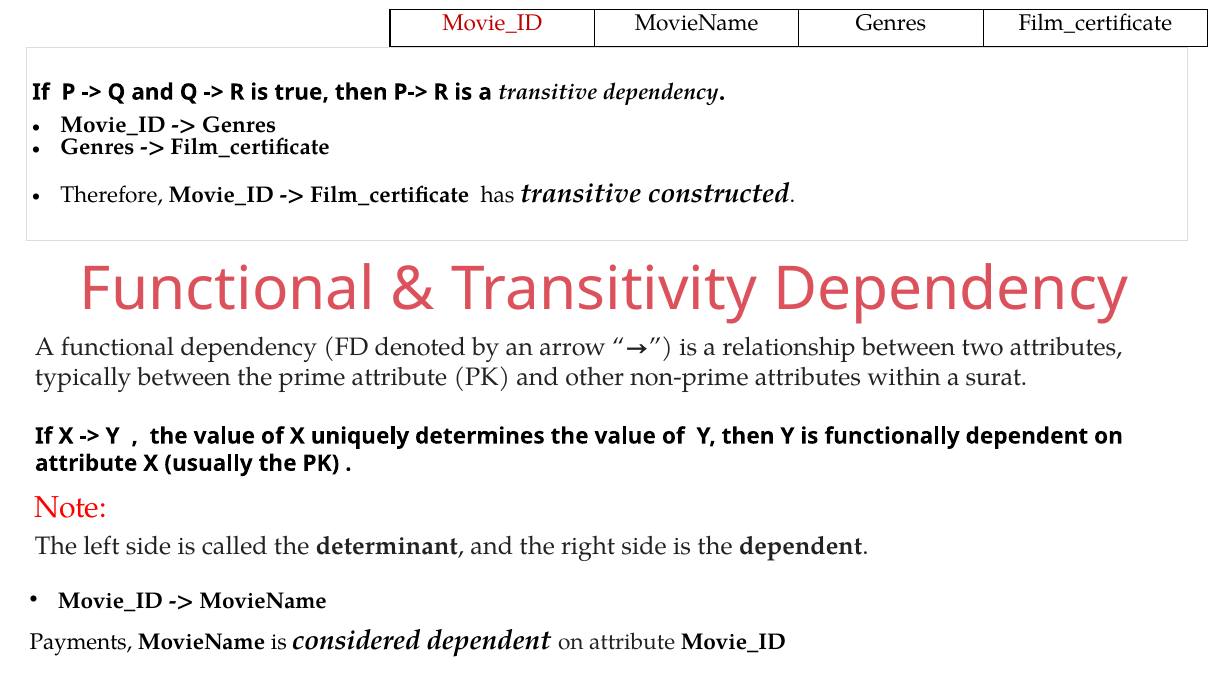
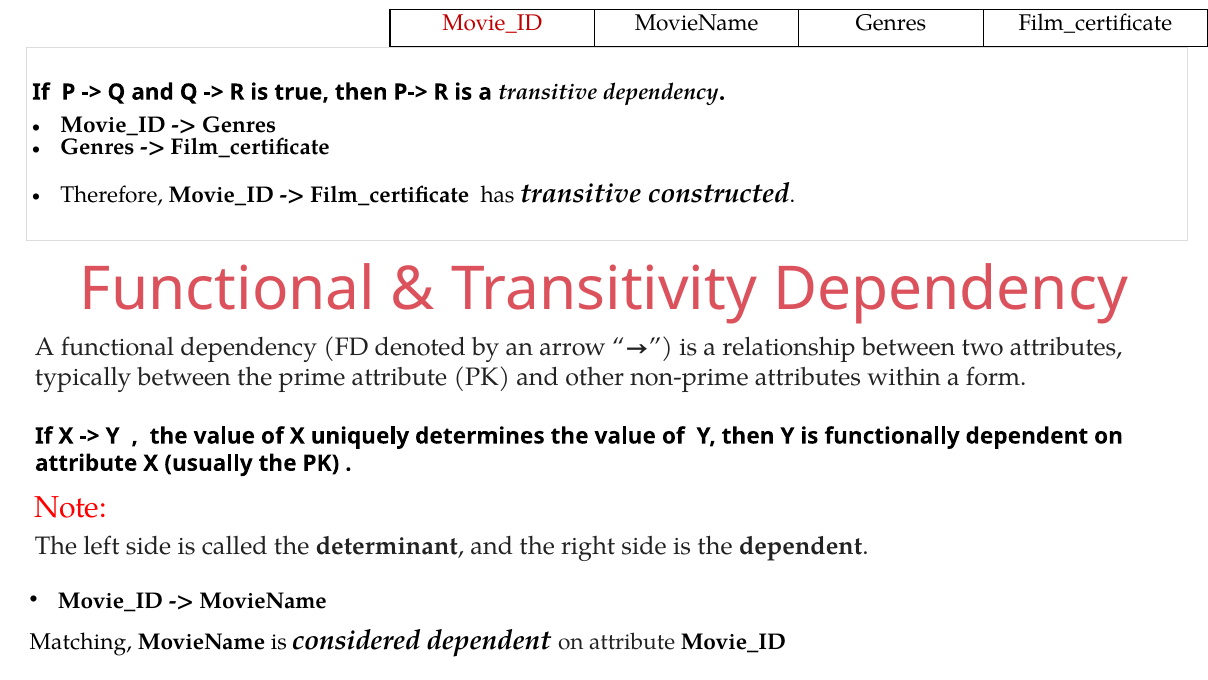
surat: surat -> form (996, 377)
Payments: Payments -> Matching (81, 641)
